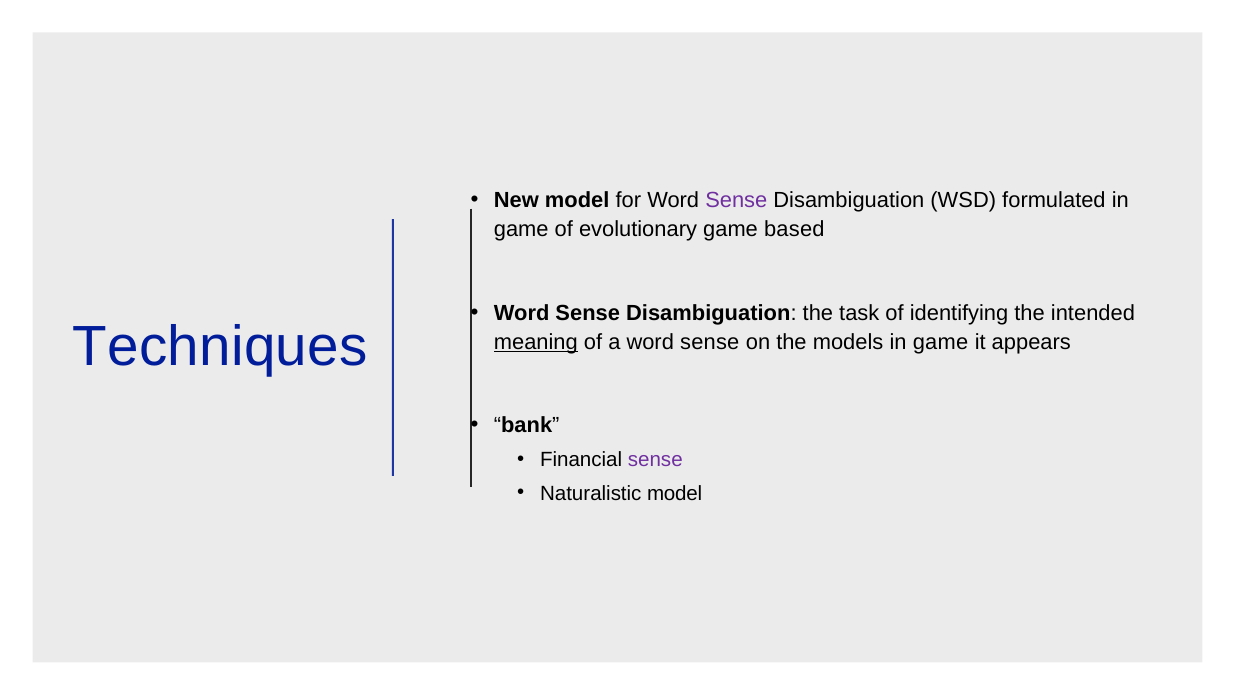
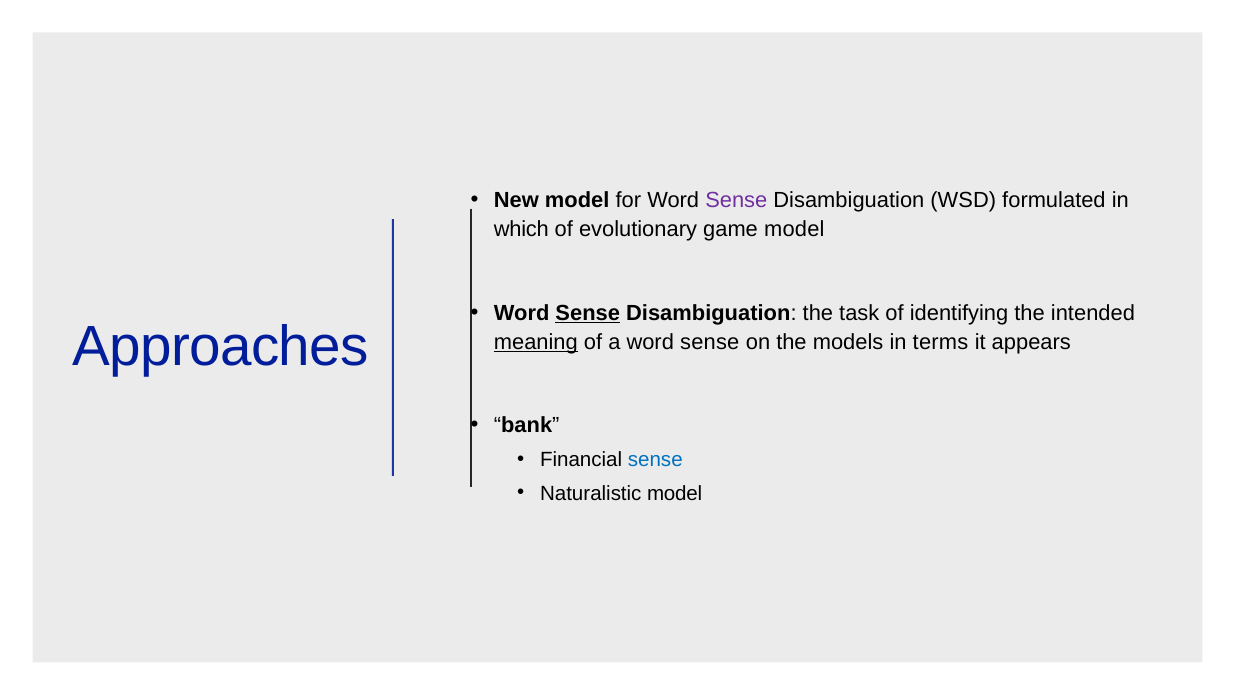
game: game -> which (521, 229)
game based: based -> model (794, 229)
Sense underline: none -> present (588, 313)
Techniques: Techniques -> Approaches (221, 347)
game: game -> terms (941, 342)
sense colour: purple -> blue (655, 460)
